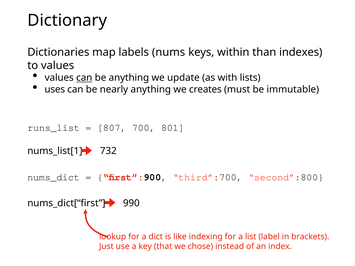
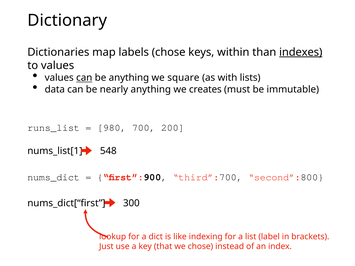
labels nums: nums -> chose (169, 52)
indexes underline: none -> present (301, 52)
update: update -> square (183, 78)
uses: uses -> data (55, 90)
807: 807 -> 980 (112, 128)
801: 801 -> 200 (173, 128)
732: 732 -> 548 (108, 151)
990: 990 -> 300 (131, 203)
